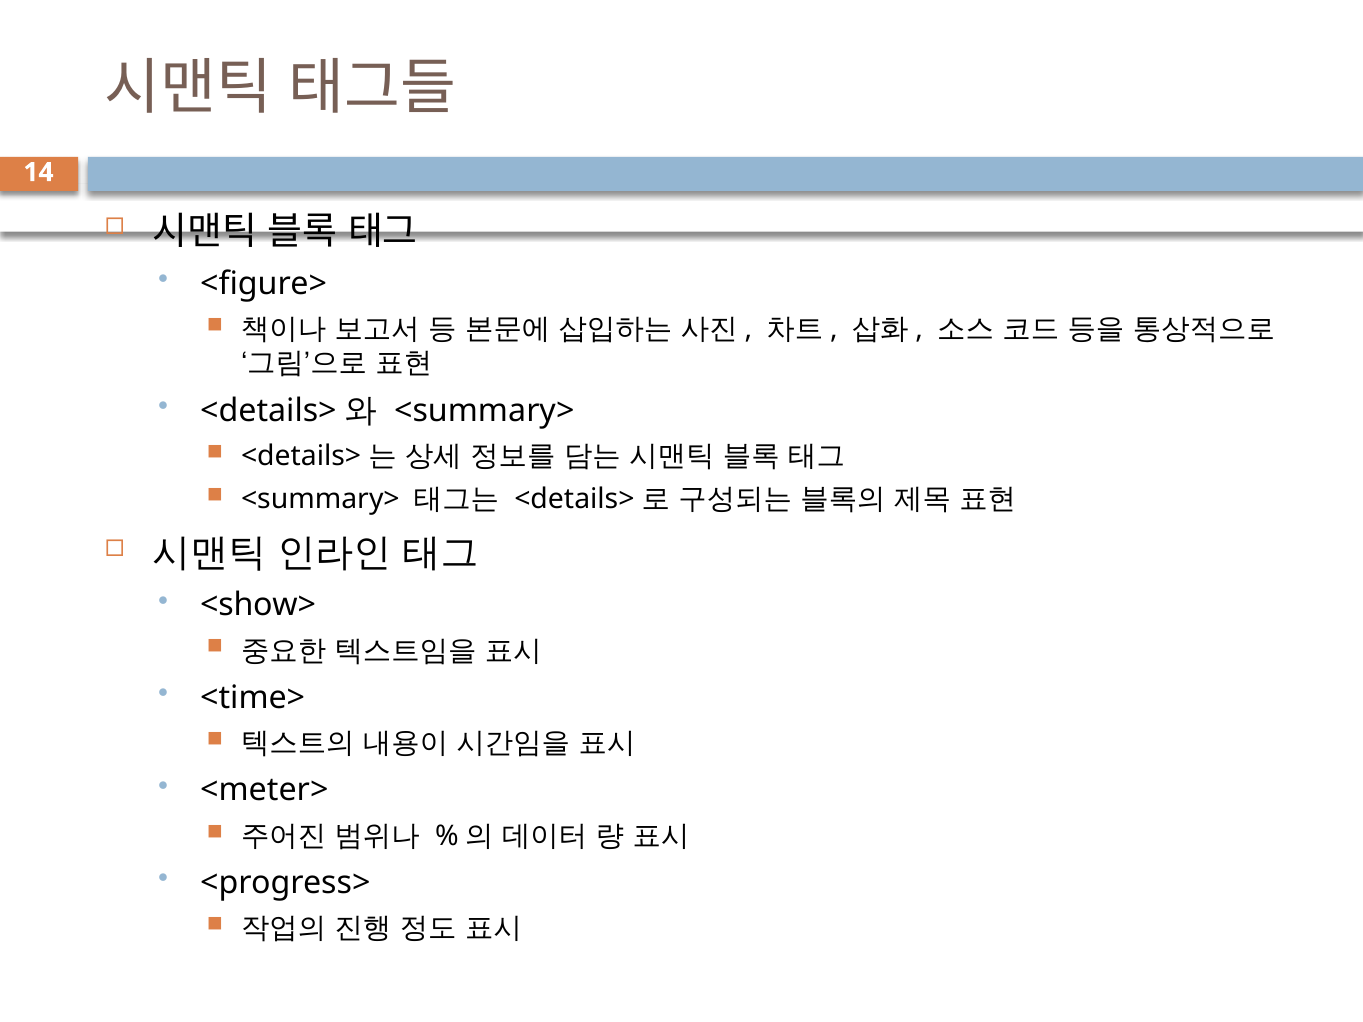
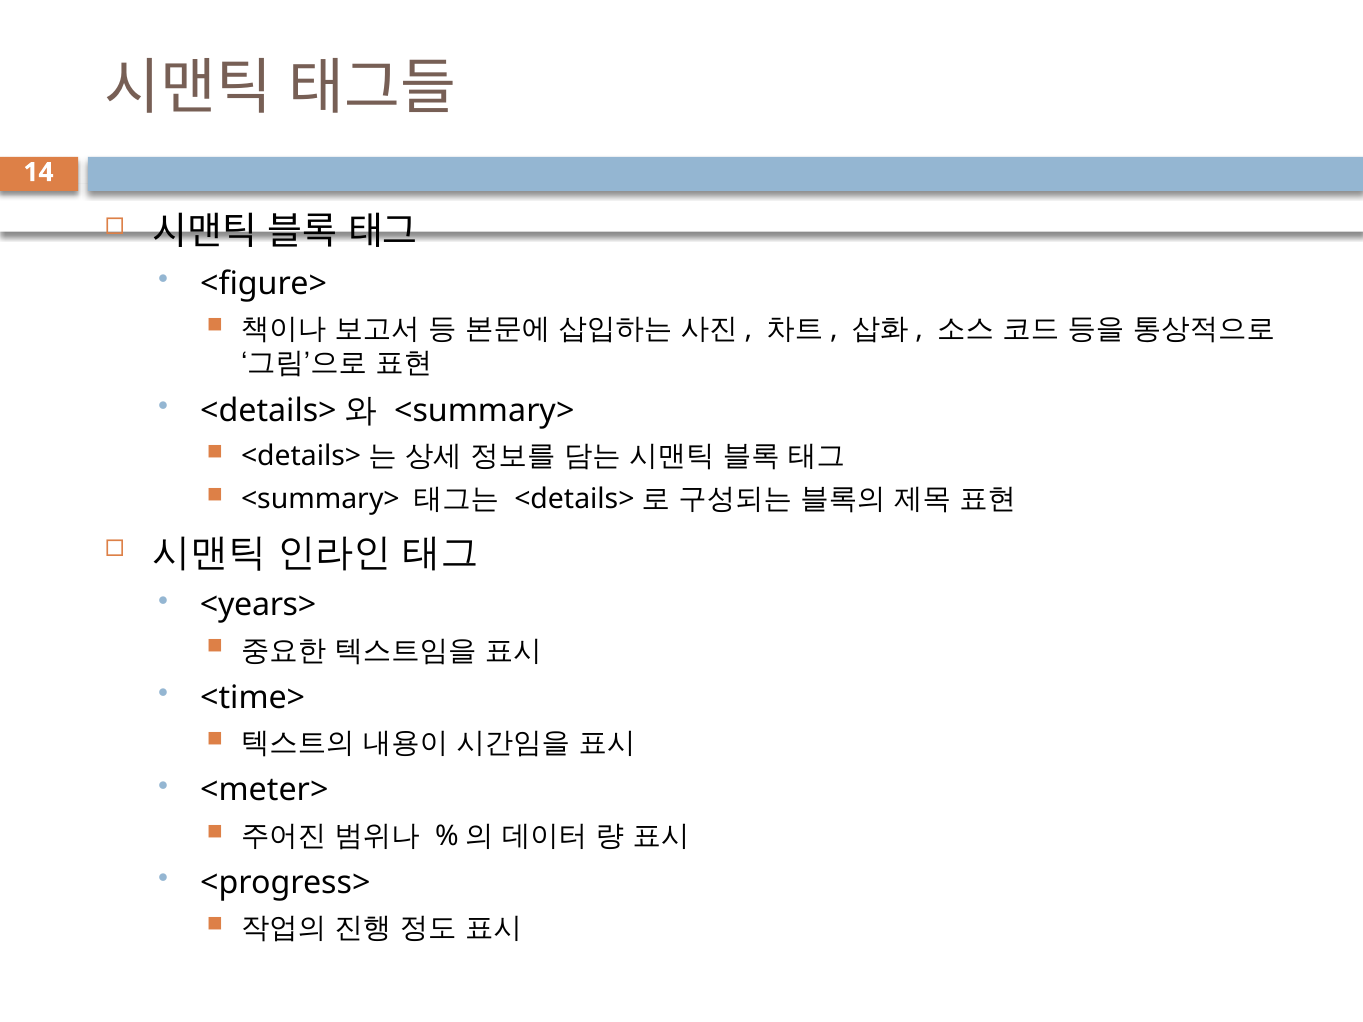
<show>: <show> -> <years> (258, 605)
